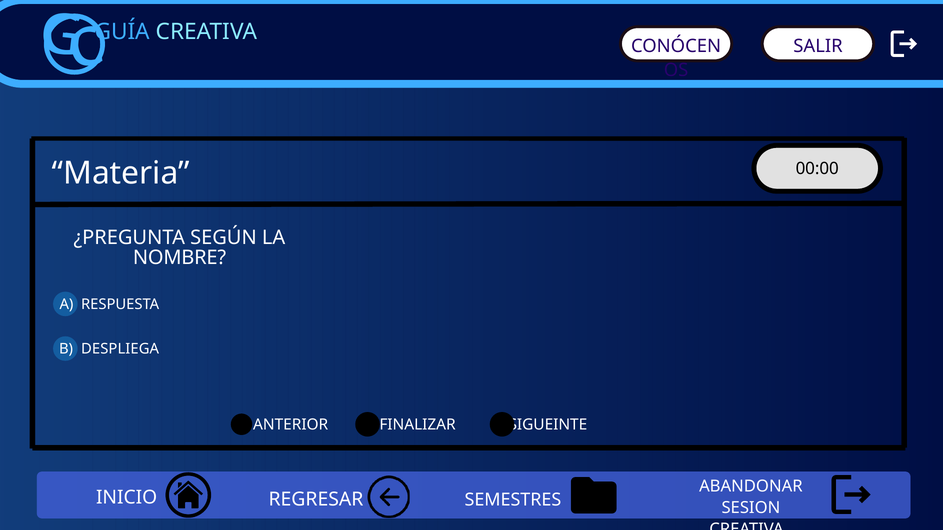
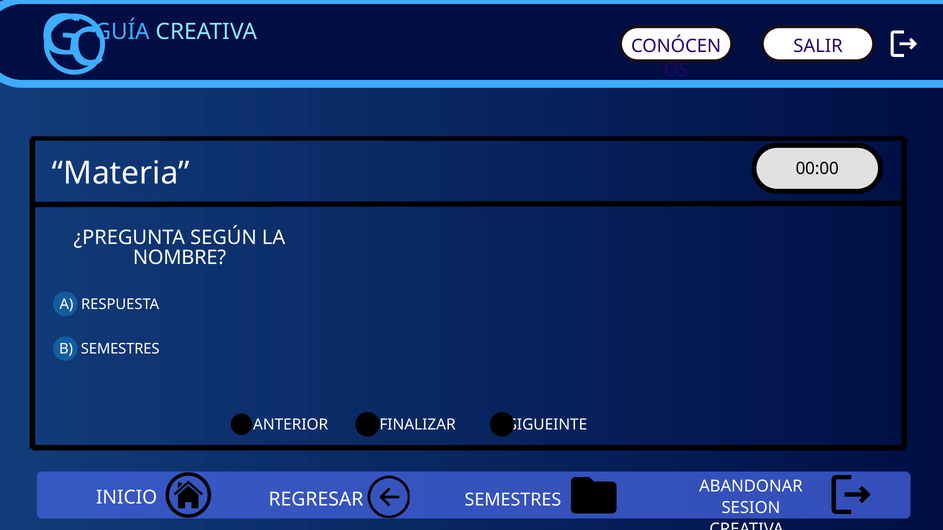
B DESPLIEGA: DESPLIEGA -> SEMESTRES (120, 349)
